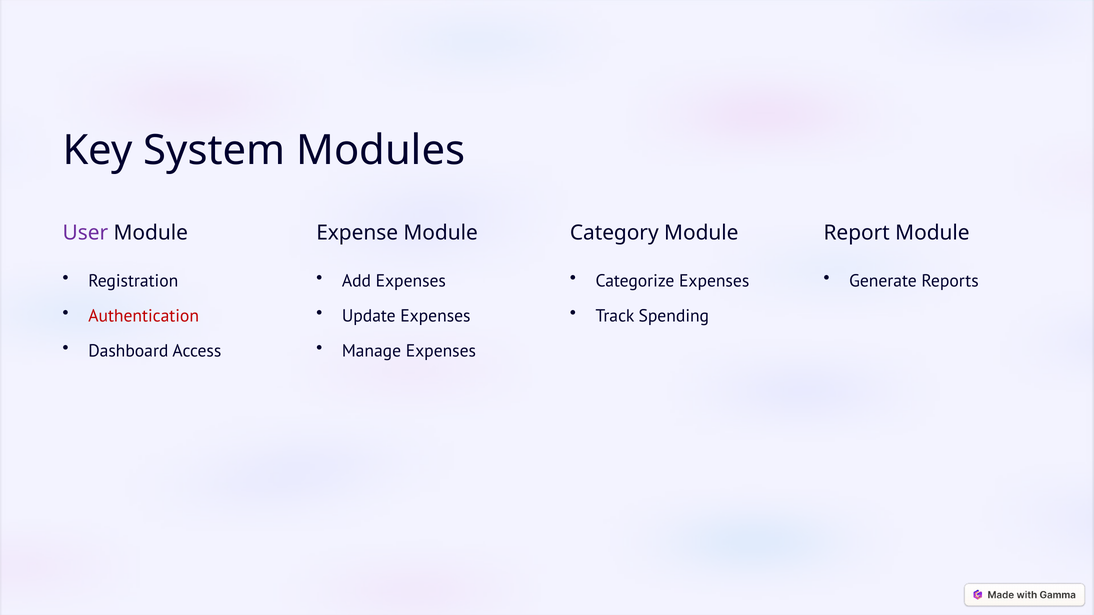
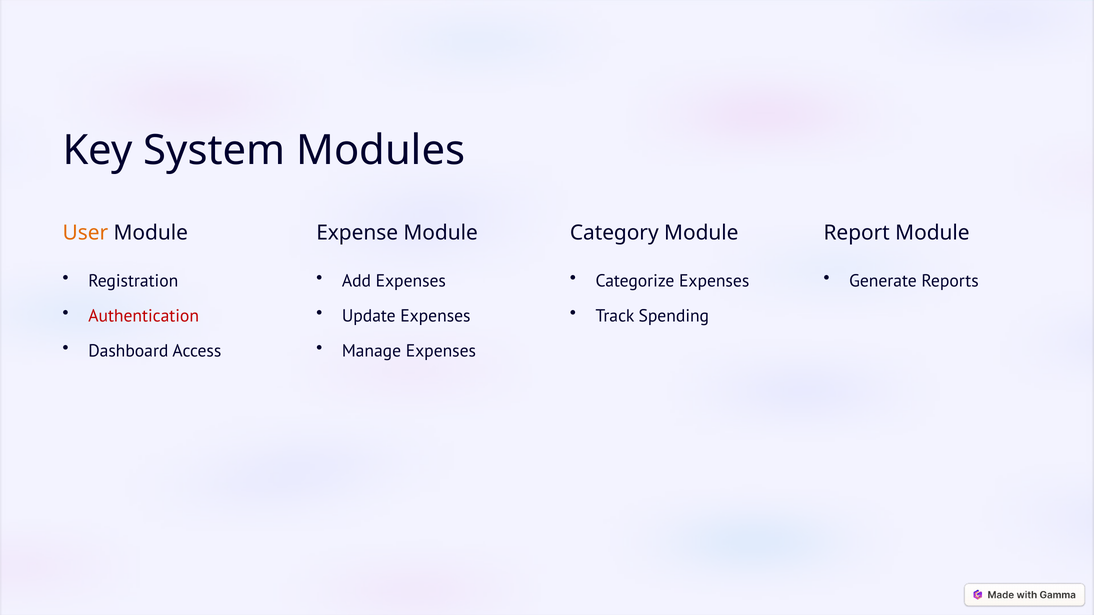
User colour: purple -> orange (85, 233)
